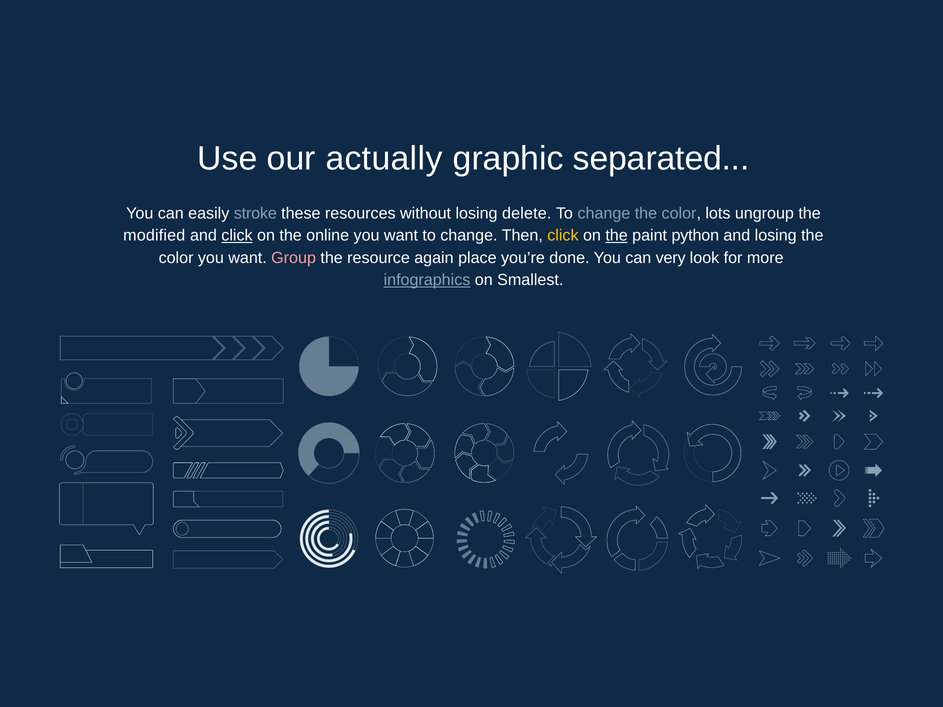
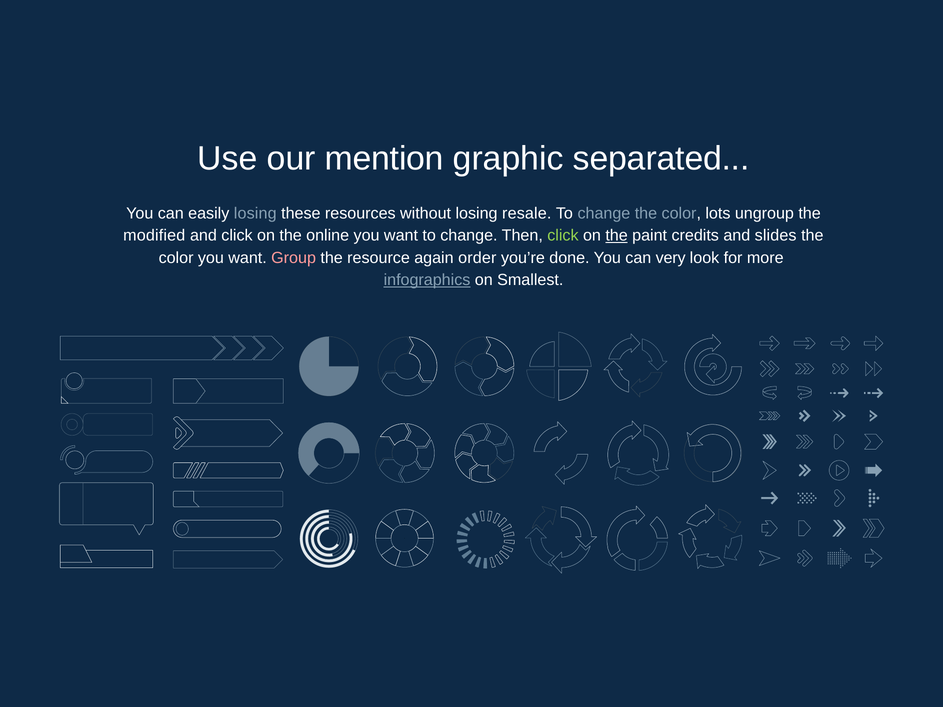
actually: actually -> mention (384, 159)
easily stroke: stroke -> losing (255, 213)
delete: delete -> resale (527, 213)
click underline: present -> none (237, 236)
click colour: yellow -> light green (563, 236)
python: python -> credits (695, 236)
and losing: losing -> slides (776, 236)
place: place -> order (477, 258)
